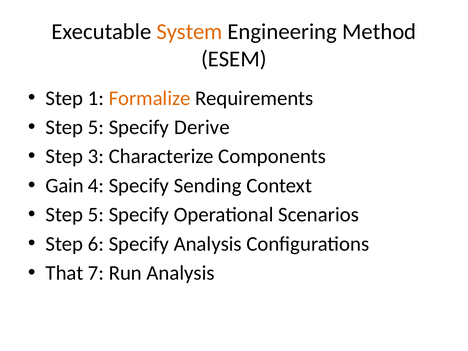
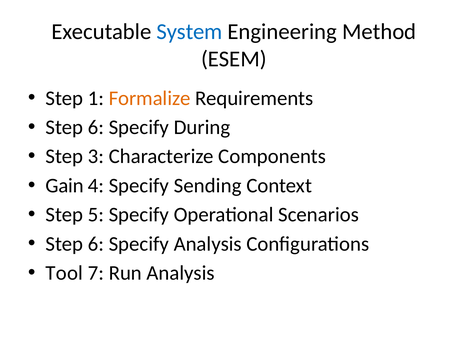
System colour: orange -> blue (190, 32)
5: 5 -> 6 (96, 127)
Derive: Derive -> During (202, 127)
That: That -> Tool (64, 273)
